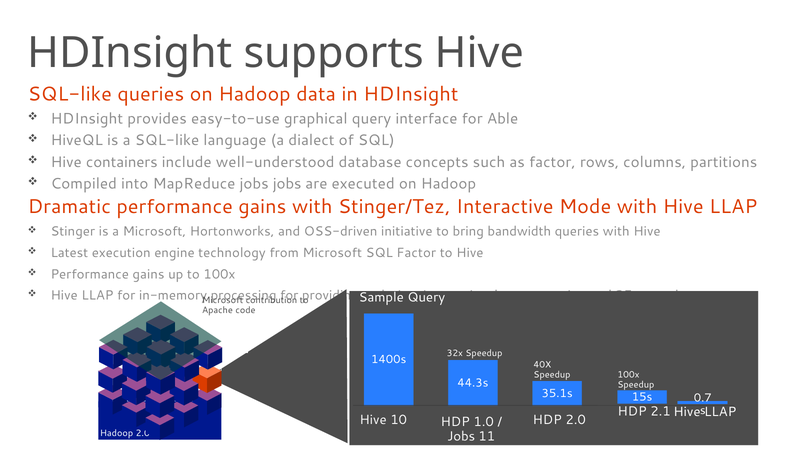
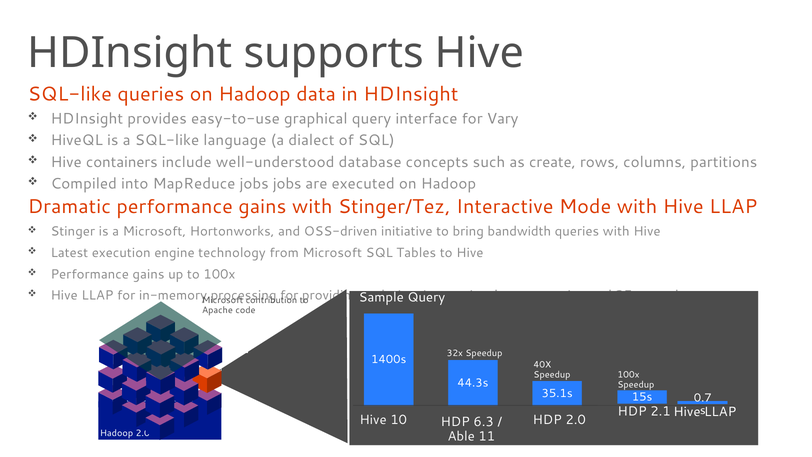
Able: Able -> Vary (503, 119)
as factor: factor -> create (552, 162)
SQL Factor: Factor -> Tables (416, 253)
1.0: 1.0 -> 6.3 (484, 422)
Jobs: Jobs -> Able (461, 436)
